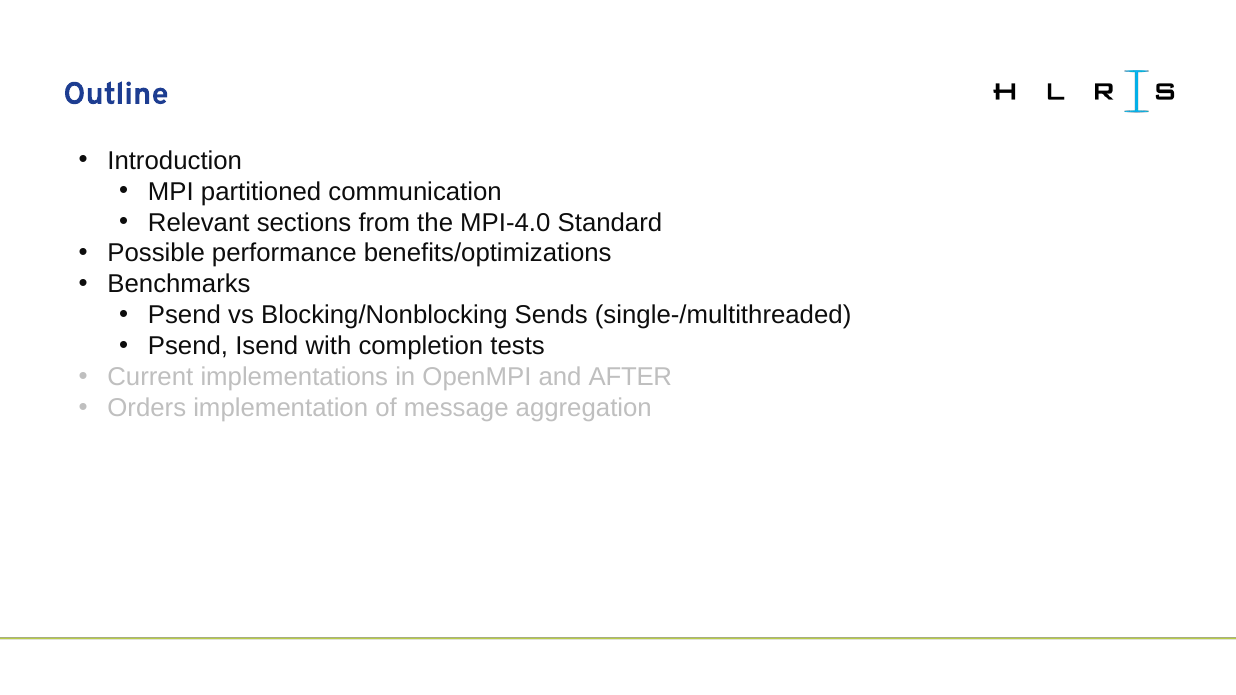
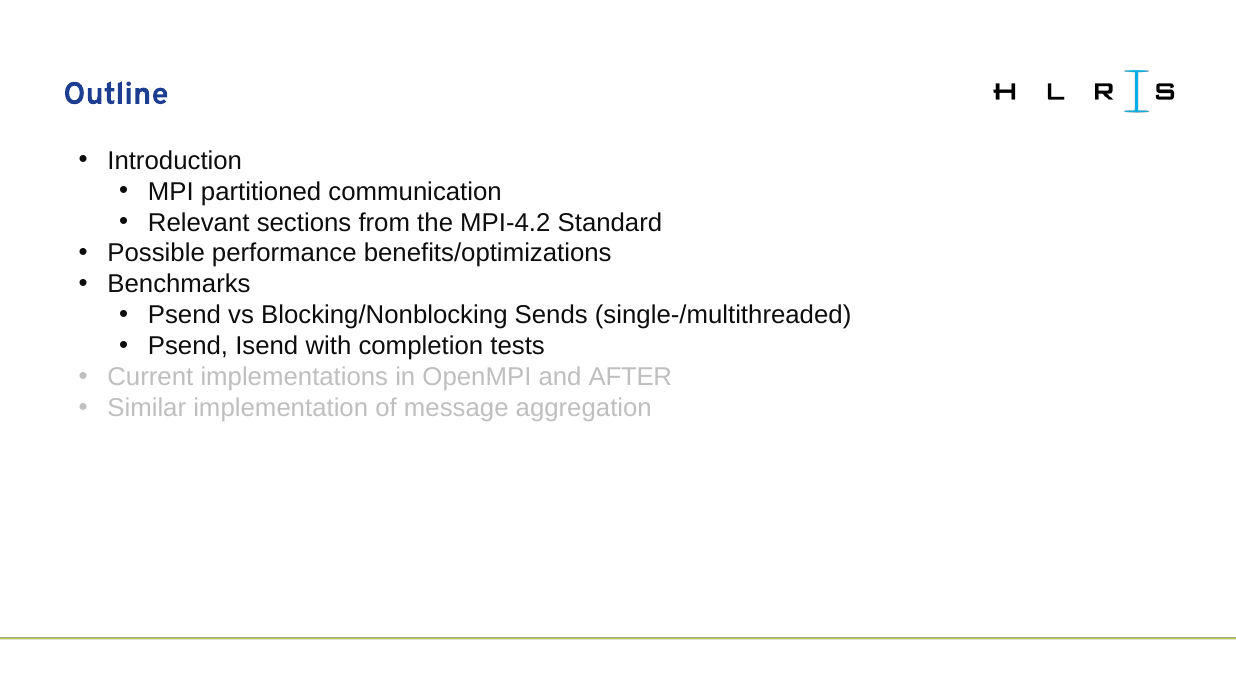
MPI-4.0: MPI-4.0 -> MPI-4.2 (505, 223)
Orders: Orders -> Similar (147, 408)
